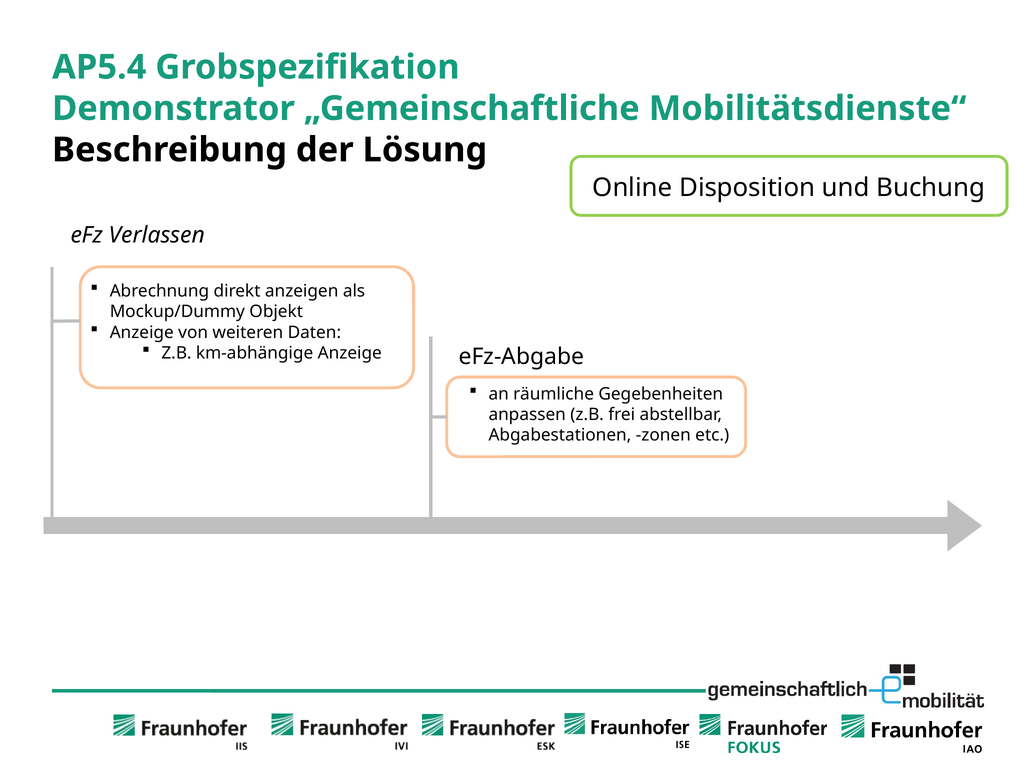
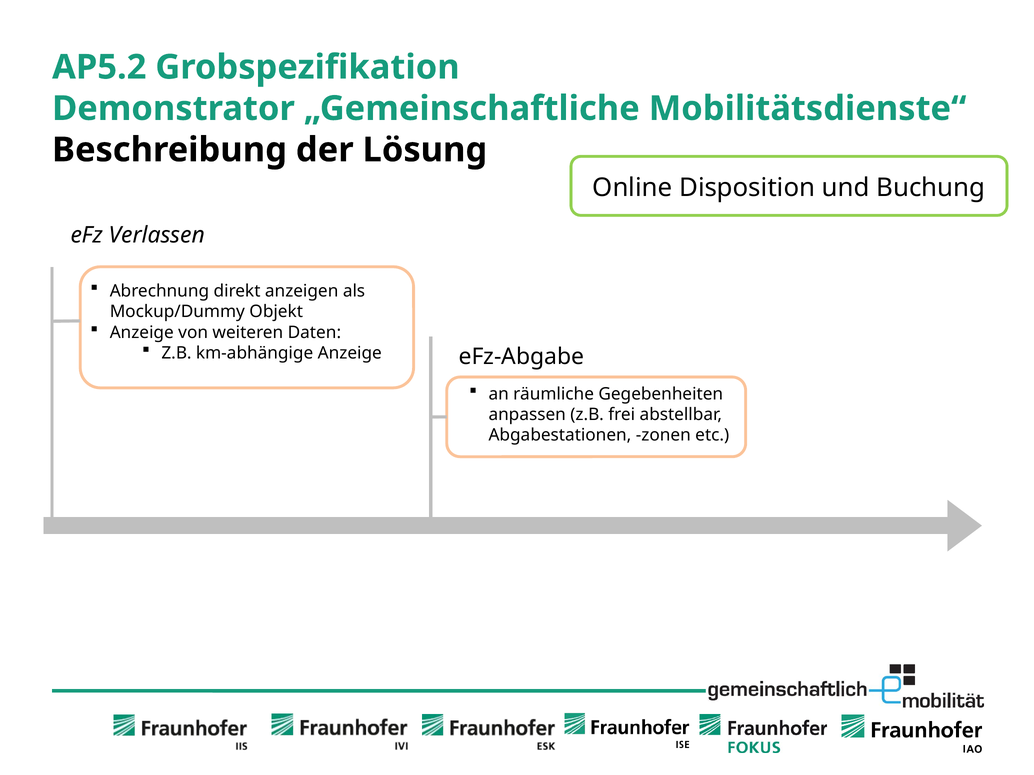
AP5.4: AP5.4 -> AP5.2 (99, 67)
